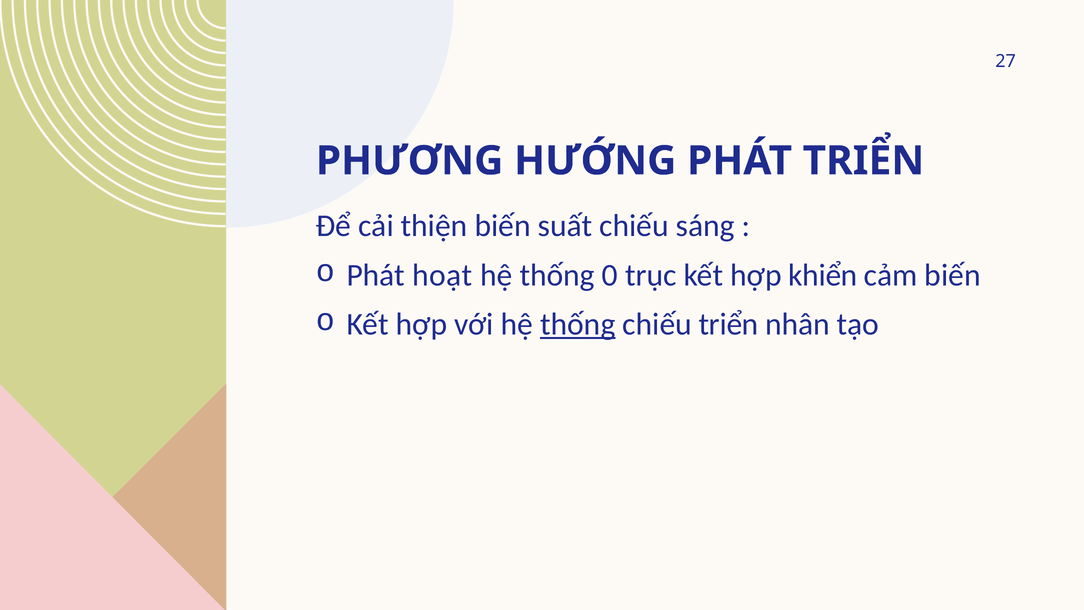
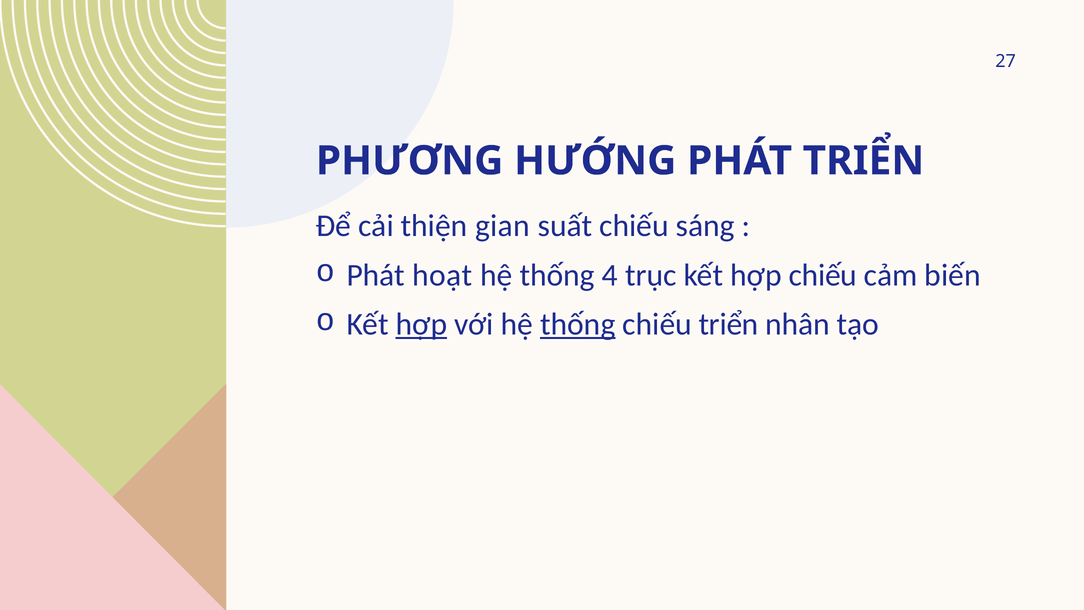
thiện biến: biến -> gian (503, 226)
0: 0 -> 4 (610, 275)
hợp khiển: khiển -> chiếu (823, 275)
hợp underline: none -> present (421, 324)
